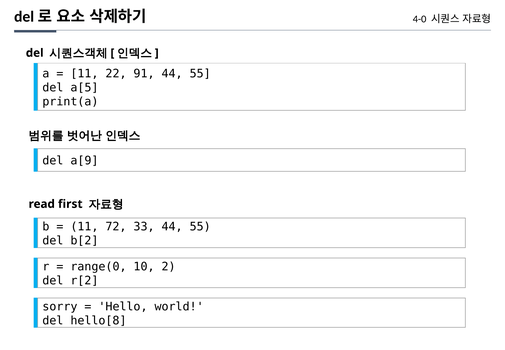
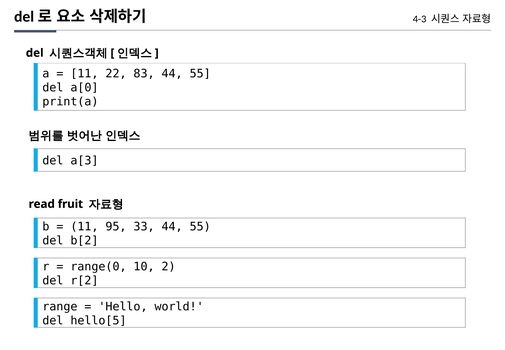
4-0: 4-0 -> 4-3 (420, 19)
91: 91 -> 83 (144, 74)
a[5: a[5 -> a[0 (84, 88)
a[9: a[9 -> a[3 (84, 161)
first: first -> fruit (70, 204)
72: 72 -> 95 (116, 226)
sorry: sorry -> range (60, 306)
hello[8: hello[8 -> hello[5 (98, 320)
